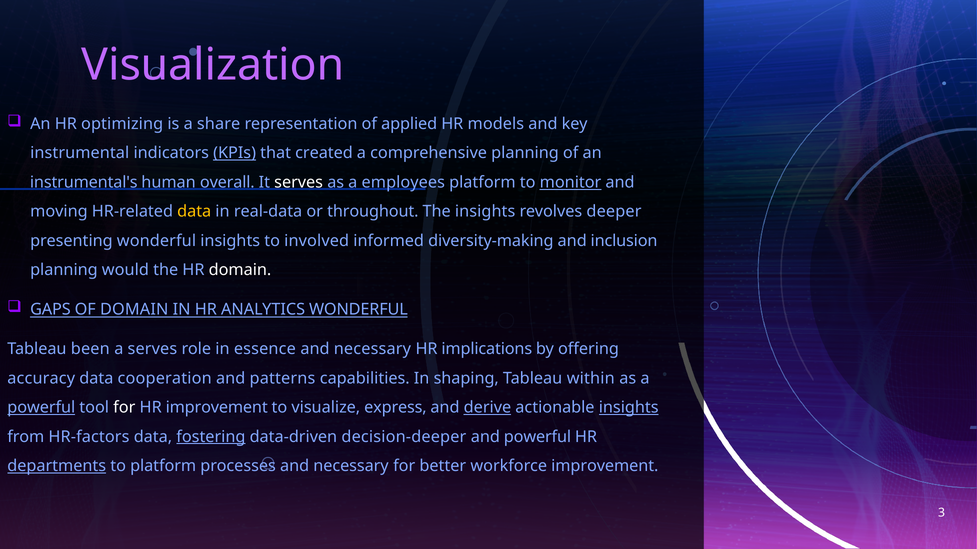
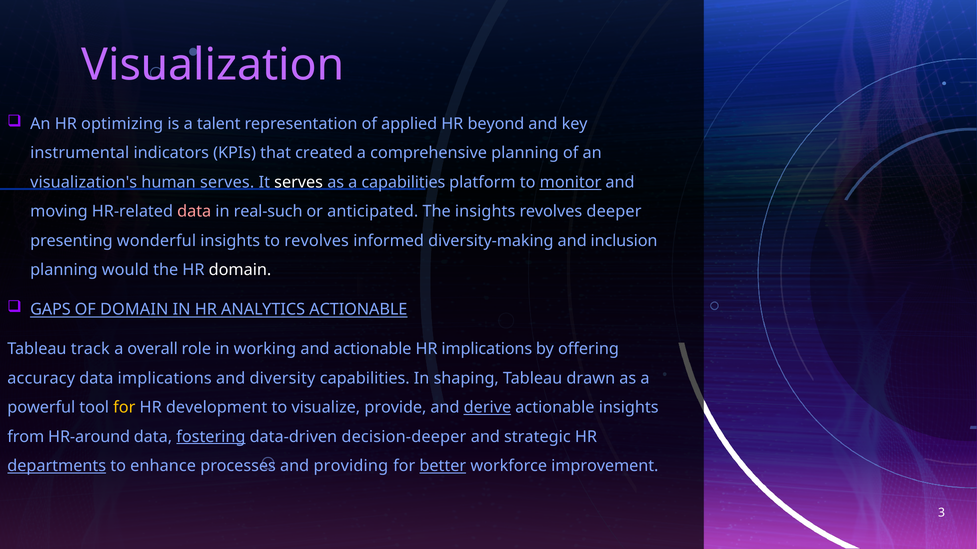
share: share -> talent (219, 124)
models: models -> beyond (496, 124)
KPIs underline: present -> none (235, 153)
instrumental's: instrumental's -> visualization's (84, 183)
human overall: overall -> serves (227, 183)
a employees: employees -> capabilities (403, 183)
data colour: yellow -> pink (194, 212)
real-data: real-data -> real-such (268, 212)
throughout: throughout -> anticipated (373, 212)
to involved: involved -> revolves (317, 241)
ANALYTICS WONDERFUL: WONDERFUL -> ACTIONABLE (358, 310)
been: been -> track (90, 349)
a serves: serves -> overall (153, 349)
essence: essence -> working (265, 349)
necessary: necessary -> actionable (373, 349)
data cooperation: cooperation -> implications (165, 379)
patterns: patterns -> diversity (282, 379)
within: within -> drawn (591, 379)
powerful underline: present -> none (41, 408)
for colour: white -> yellow (124, 408)
HR improvement: improvement -> development (217, 408)
express: express -> provide (395, 408)
insights underline: present -> none (629, 408)
HR-factors: HR-factors -> HR-around (89, 437)
and powerful: powerful -> strategic (537, 437)
to platform: platform -> enhance (163, 466)
processes and necessary: necessary -> providing (351, 466)
better underline: none -> present (443, 466)
